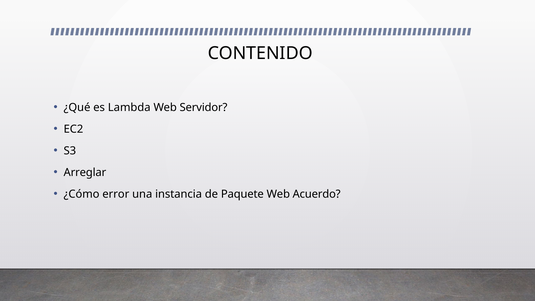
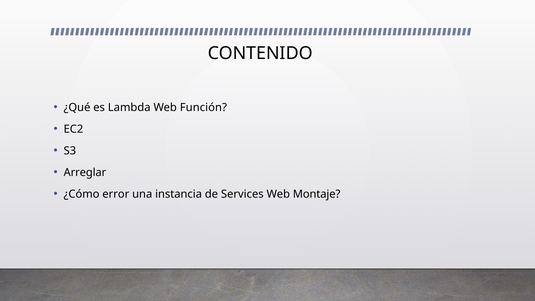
Servidor: Servidor -> Función (203, 107)
Paquete: Paquete -> Services (242, 194)
Acuerdo: Acuerdo -> Montaje (317, 194)
